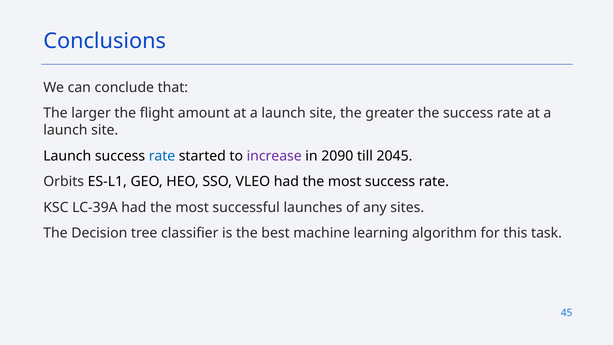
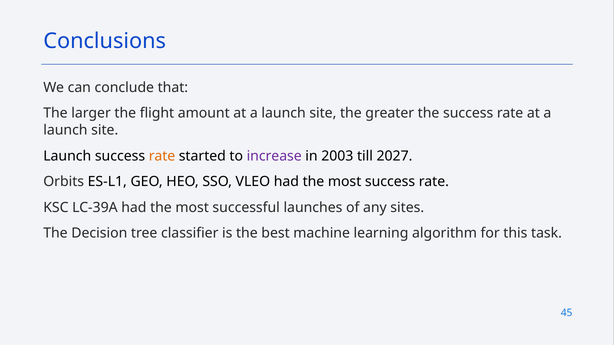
rate colour: blue -> orange (162, 156)
2090: 2090 -> 2003 (337, 156)
2045: 2045 -> 2027 (394, 156)
